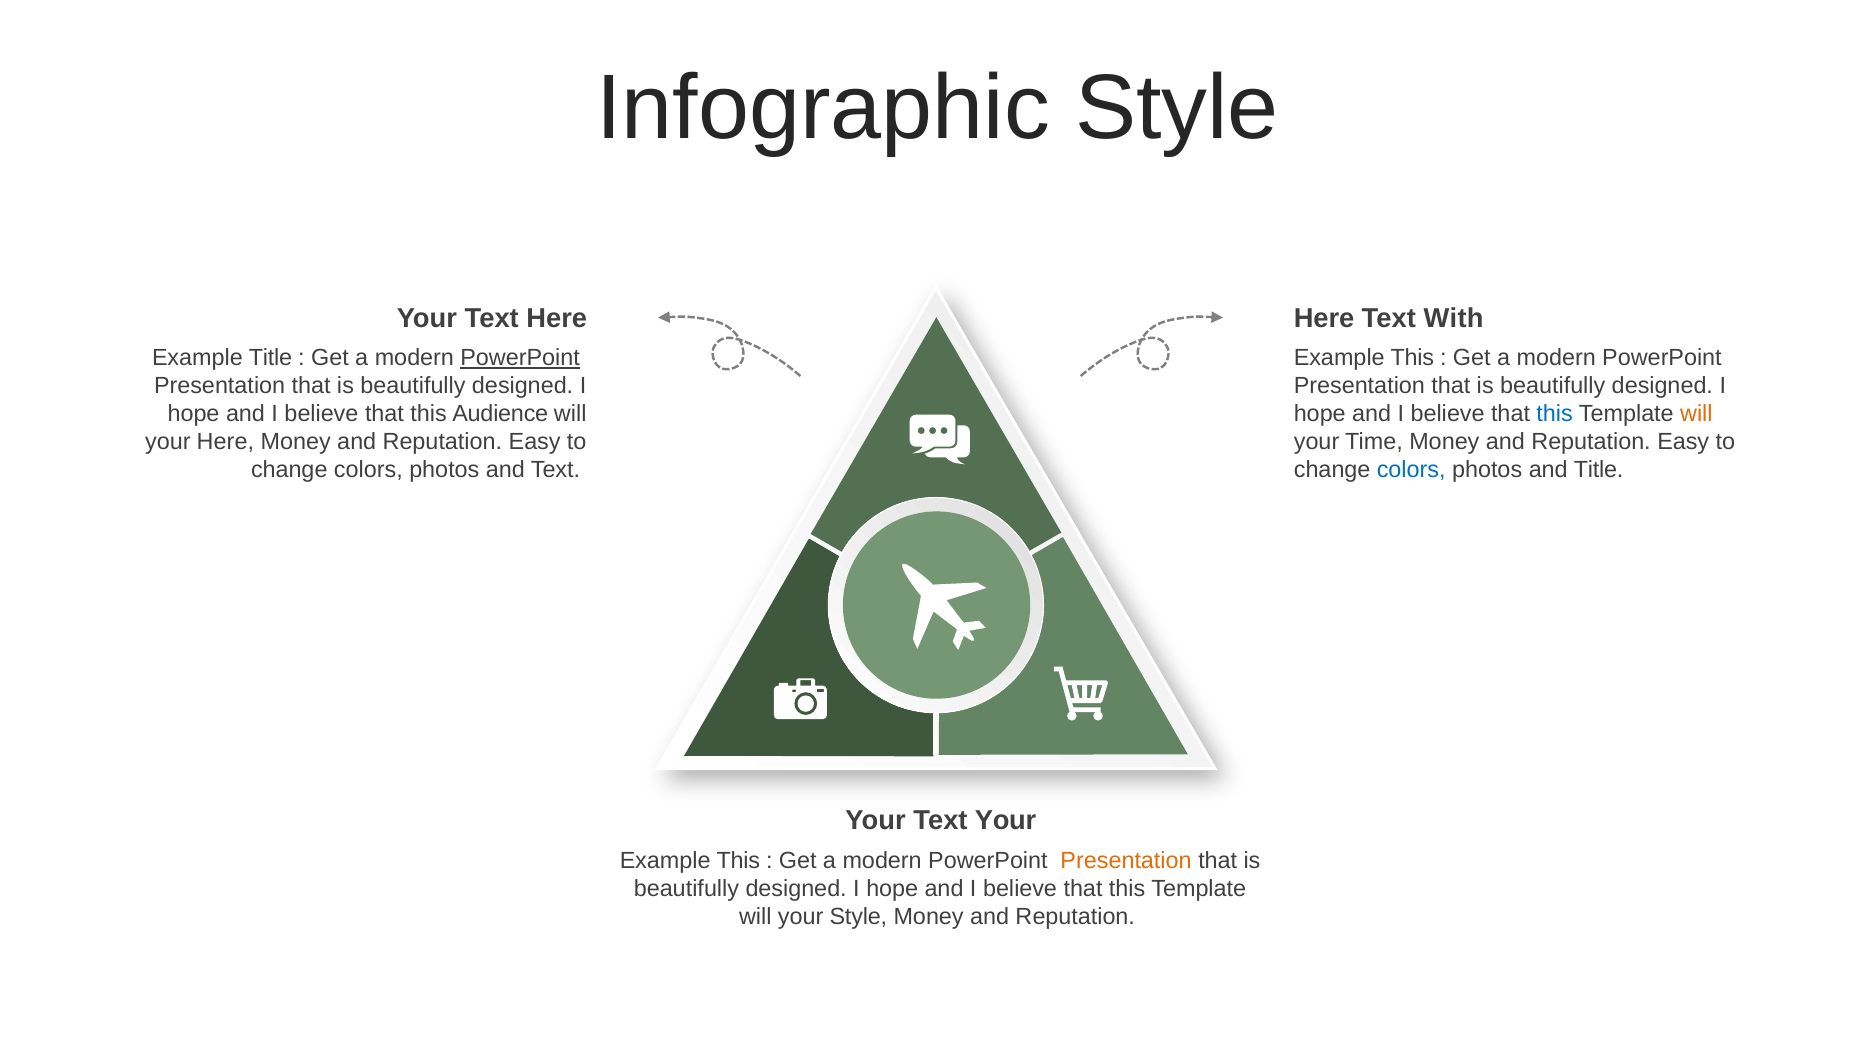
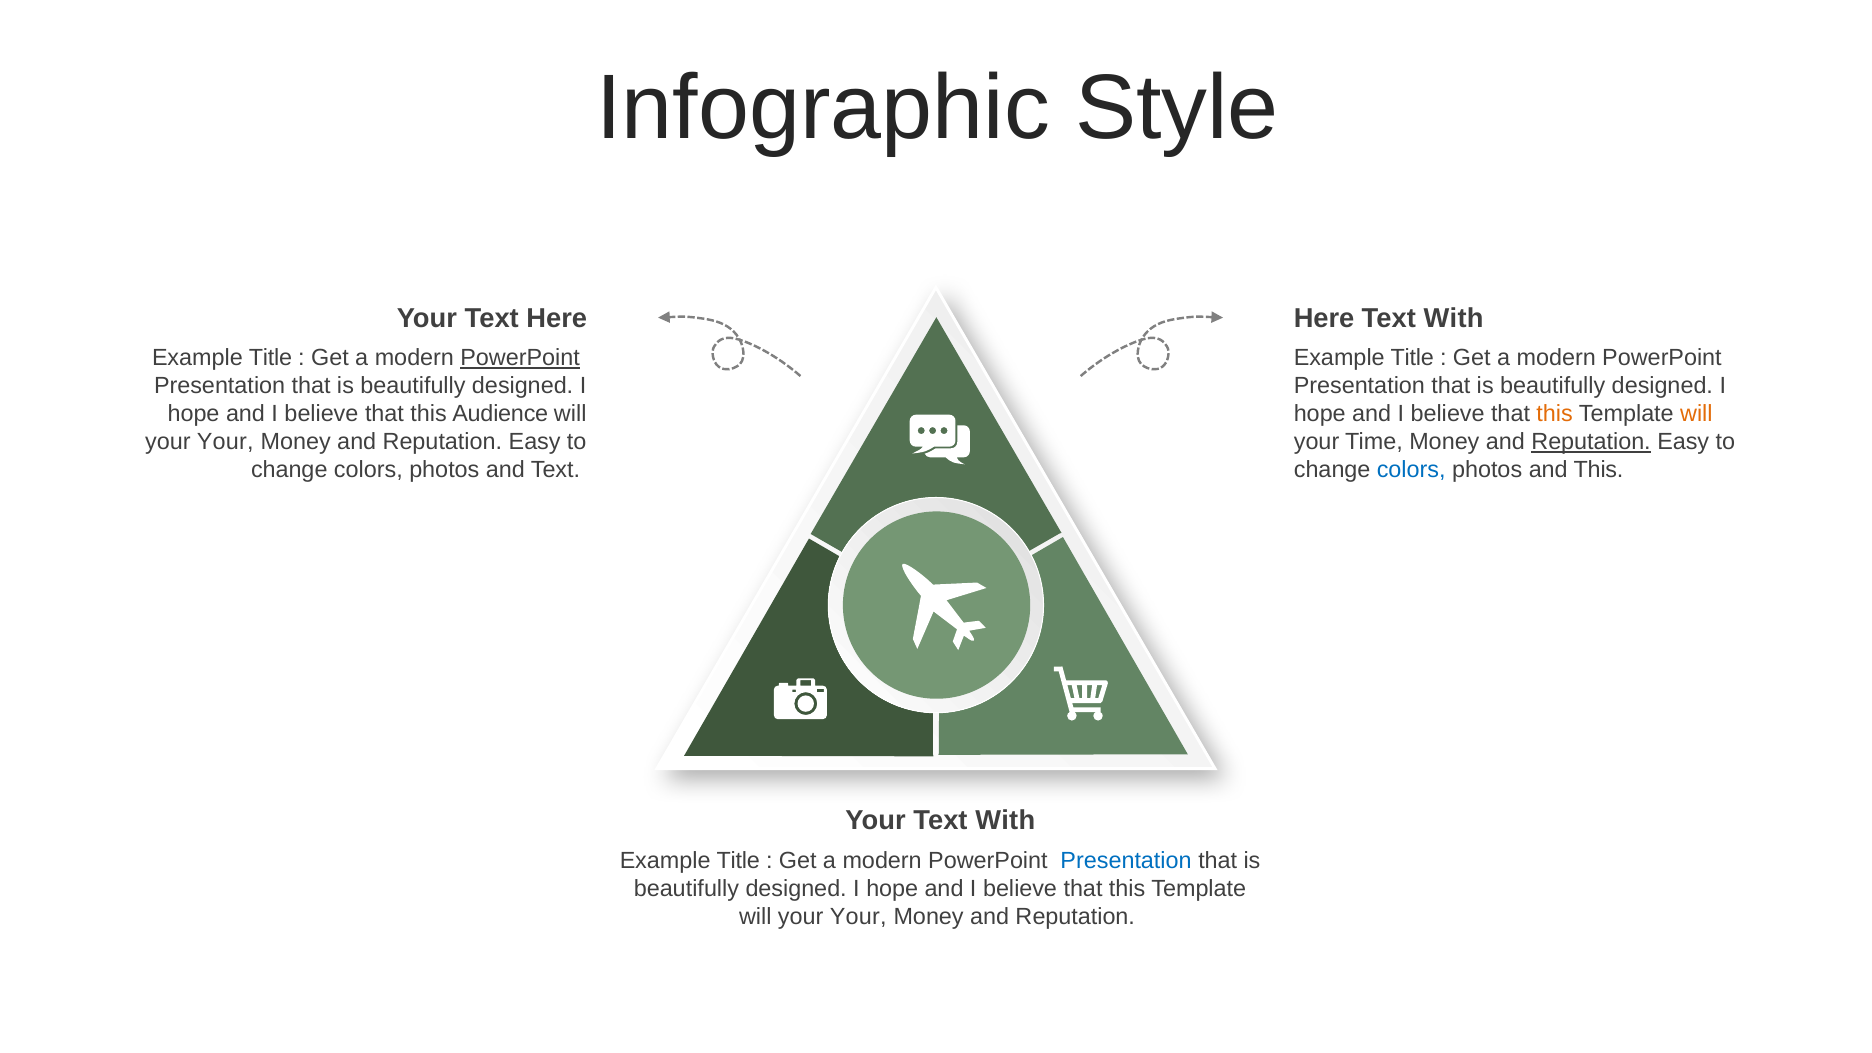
This: This -> Title (1412, 358)
this colour: blue -> orange (1555, 414)
Here: Here -> Your (225, 442)
Reputation underline: none -> present (1591, 442)
and Title: Title -> This (1599, 470)
Your Text Your: Your -> With (1005, 821)
This: This -> Title (738, 860)
Presentation colour: orange -> blue (1126, 860)
Style: Style -> Your (858, 917)
